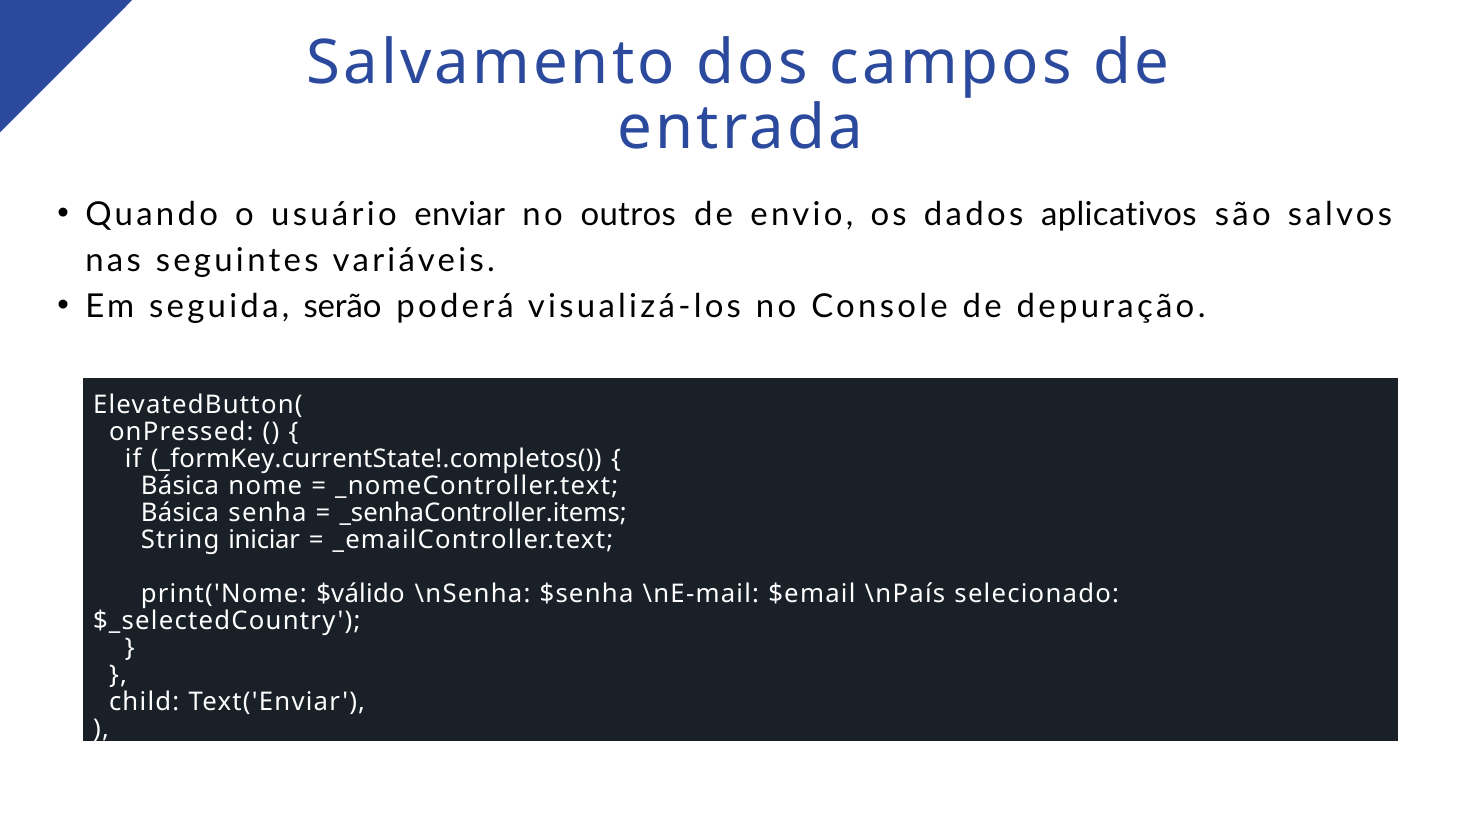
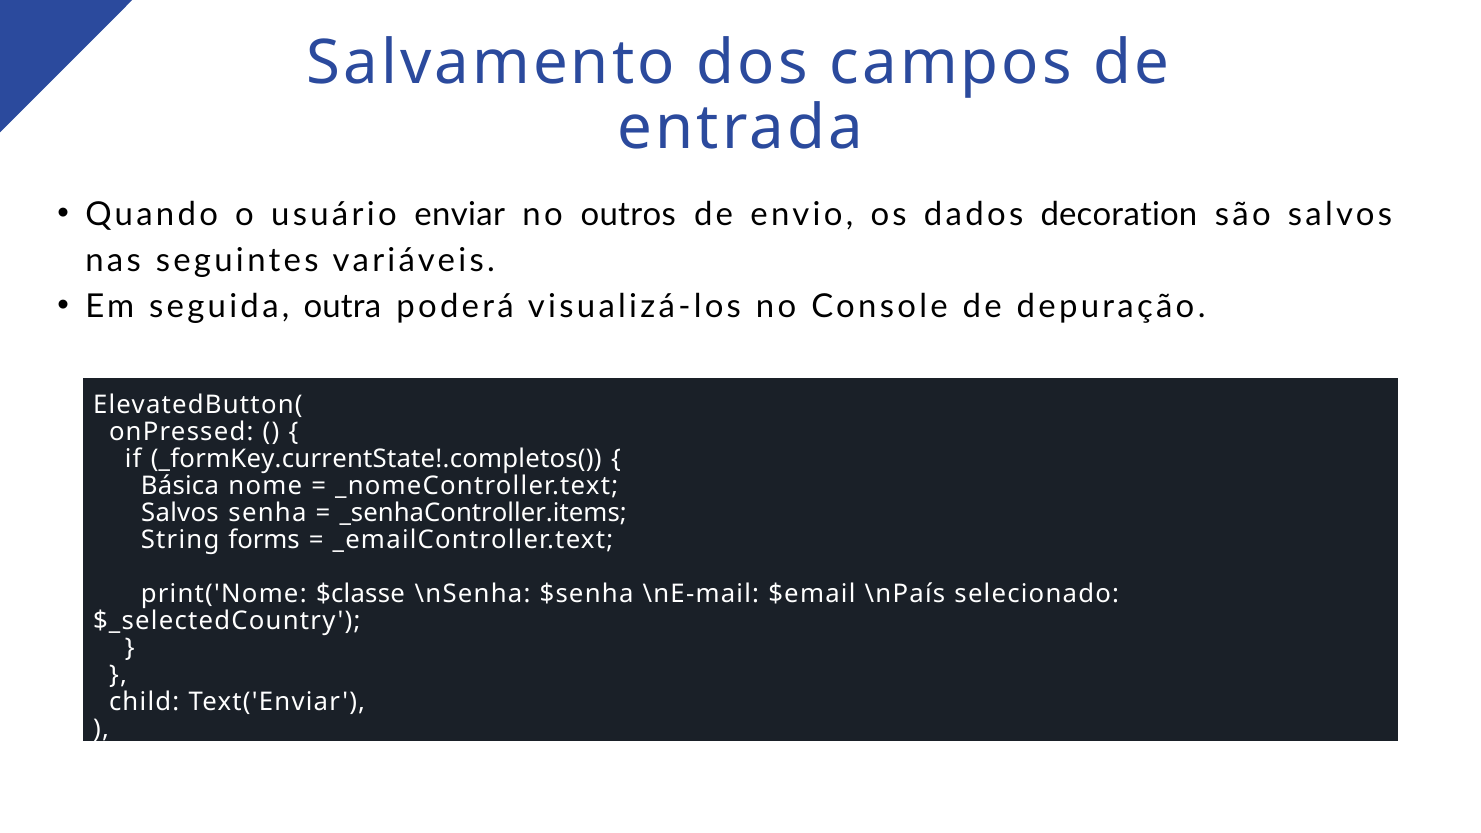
aplicativos: aplicativos -> decoration (1119, 214)
serão: serão -> outra (342, 307)
Básica: Básica -> Salvos (180, 513)
iniciar: iniciar -> forms (264, 540)
$válido: $válido -> $classe (360, 594)
